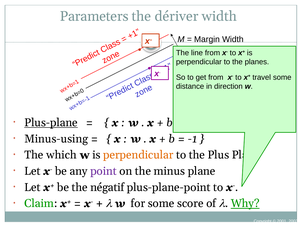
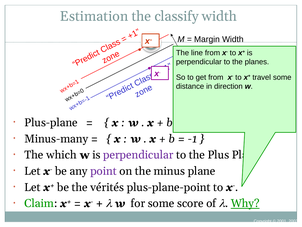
Parameters: Parameters -> Estimation (94, 16)
dériver: dériver -> classify (177, 16)
Plus-plane underline: present -> none (51, 122)
Minus-using: Minus-using -> Minus-many (56, 138)
perpendicular colour: orange -> purple (138, 155)
négatif: négatif -> vérités (107, 187)
